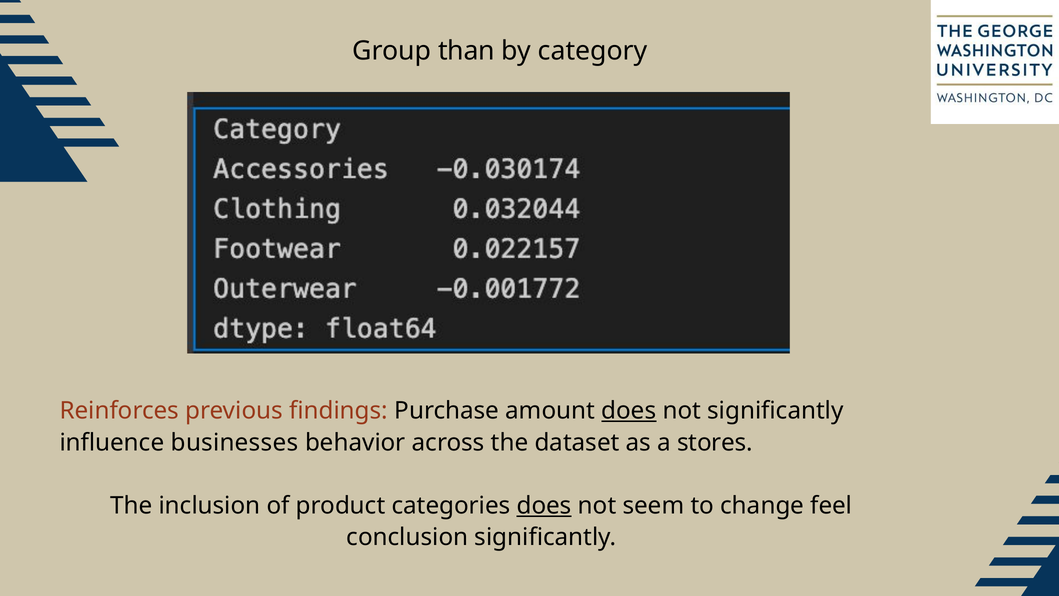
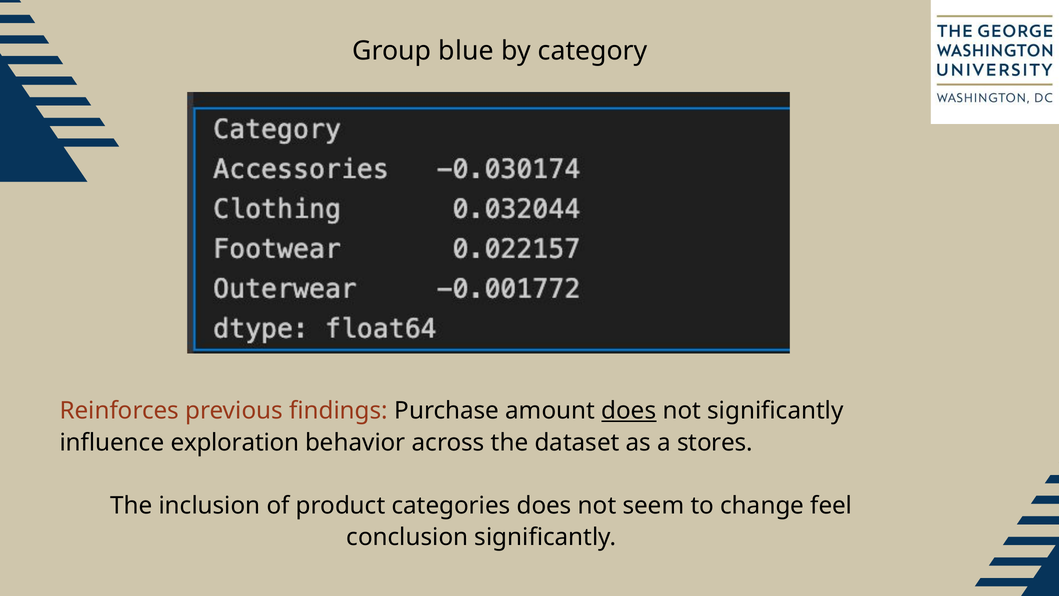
than: than -> blue (466, 51)
businesses: businesses -> exploration (235, 442)
does underline: present -> none (544, 505)
